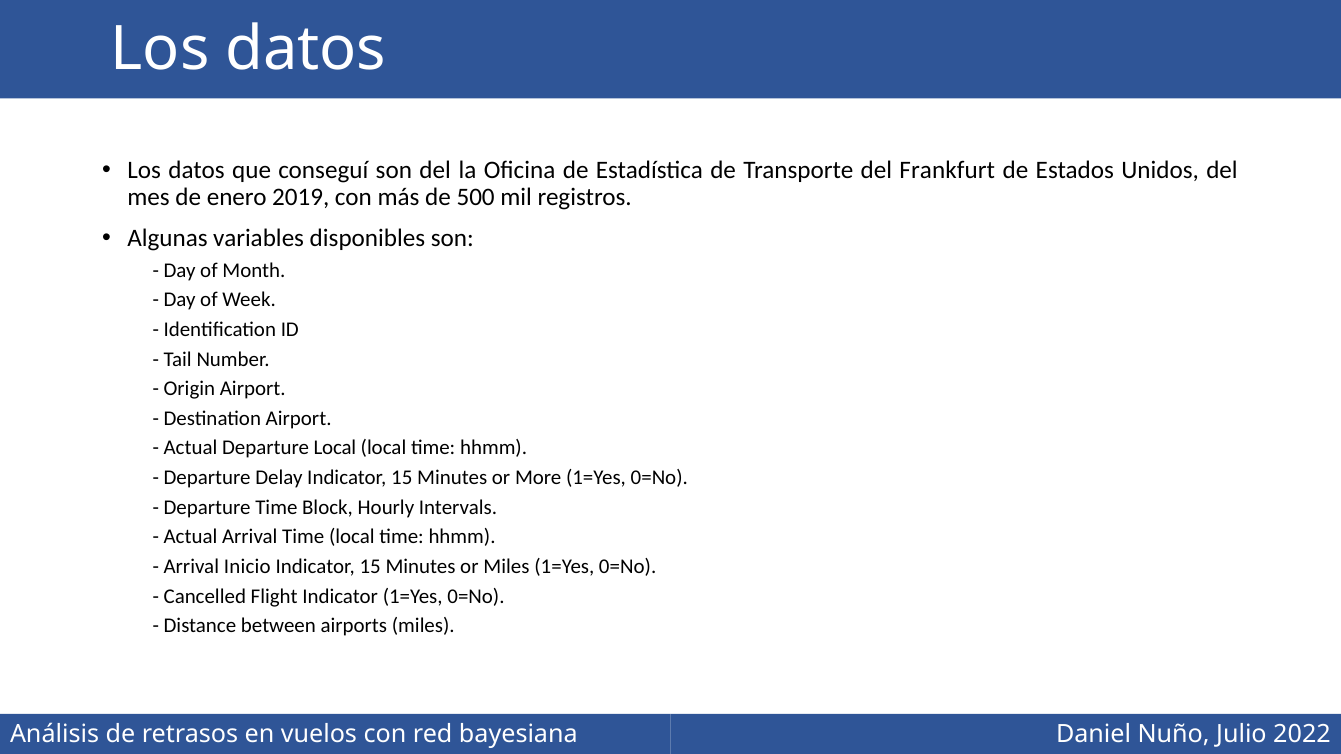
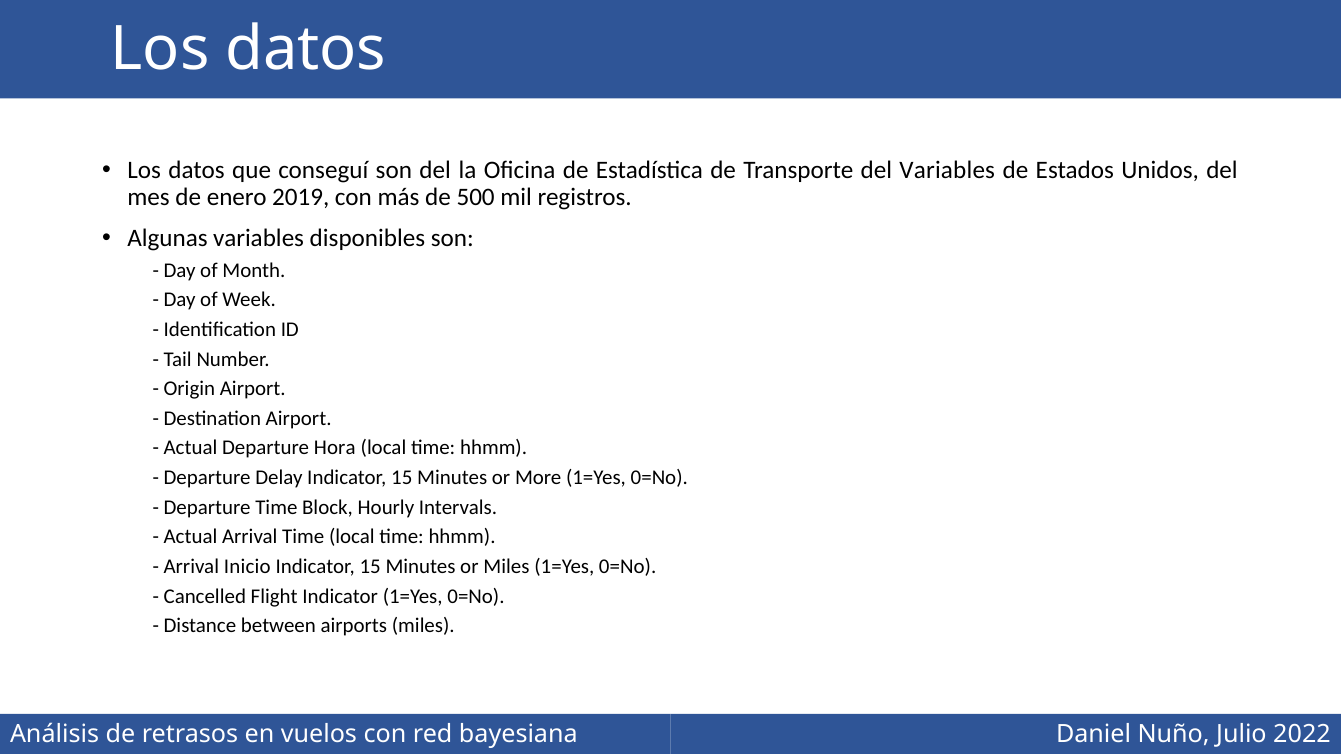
del Frankfurt: Frankfurt -> Variables (947, 170)
Departure Local: Local -> Hora (335, 448)
